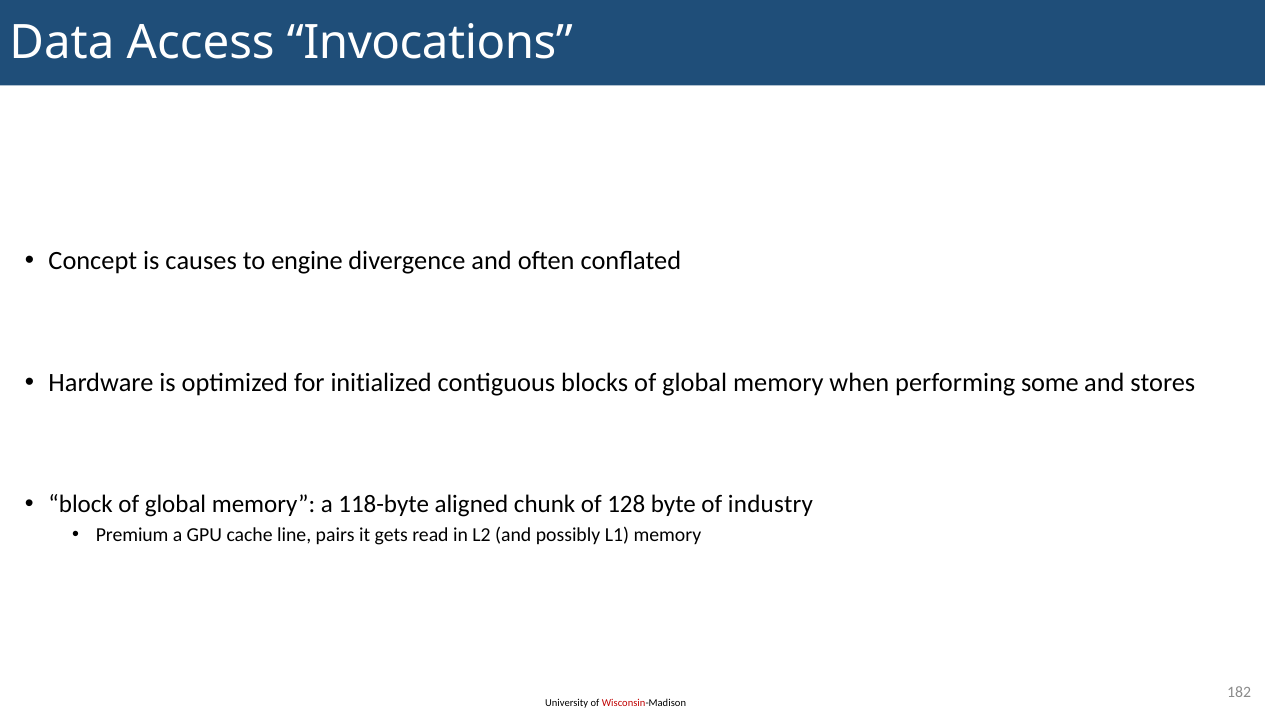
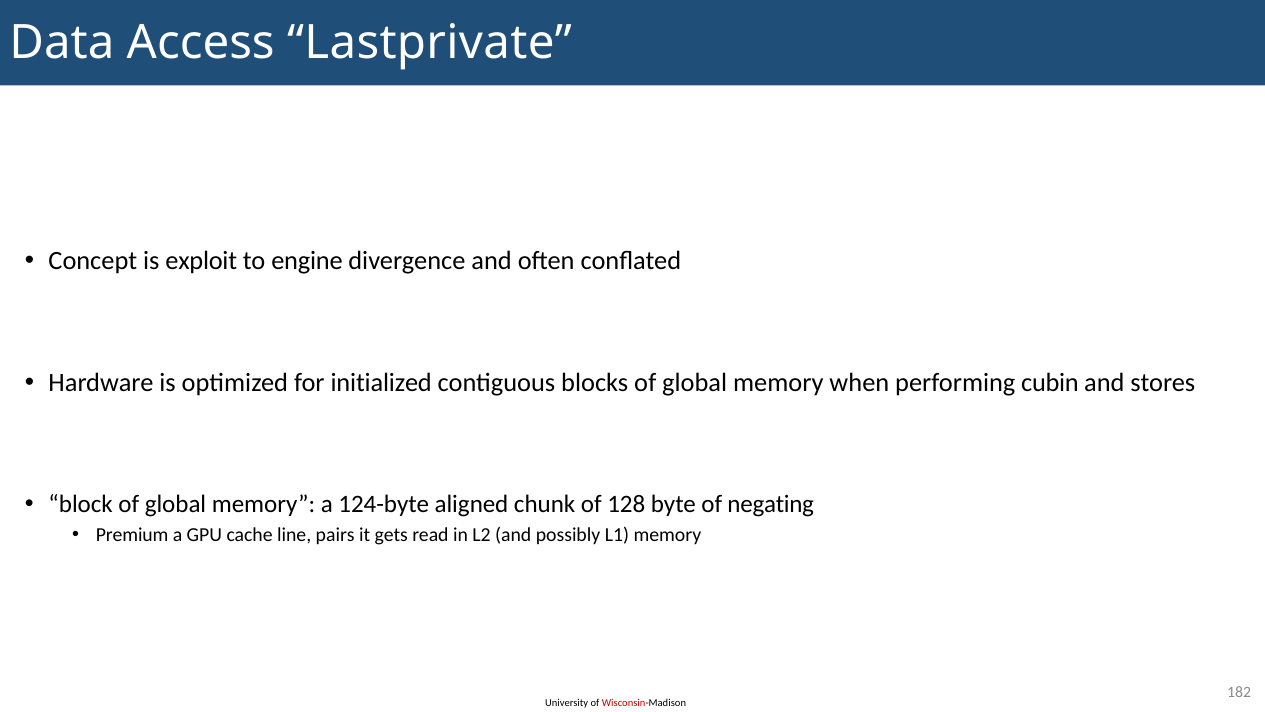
Invocations: Invocations -> Lastprivate (429, 42)
causes: causes -> exploit (201, 260)
some: some -> cubin (1050, 382)
118-byte: 118-byte -> 124-byte (384, 504)
industry: industry -> negating (771, 504)
